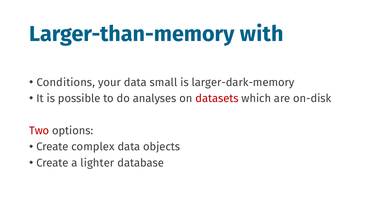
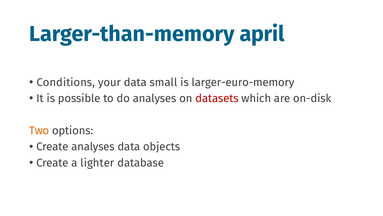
with: with -> april (262, 34)
larger-dark-memory: larger-dark-memory -> larger-euro-memory (243, 82)
Two colour: red -> orange (39, 130)
Create complex: complex -> analyses (93, 146)
